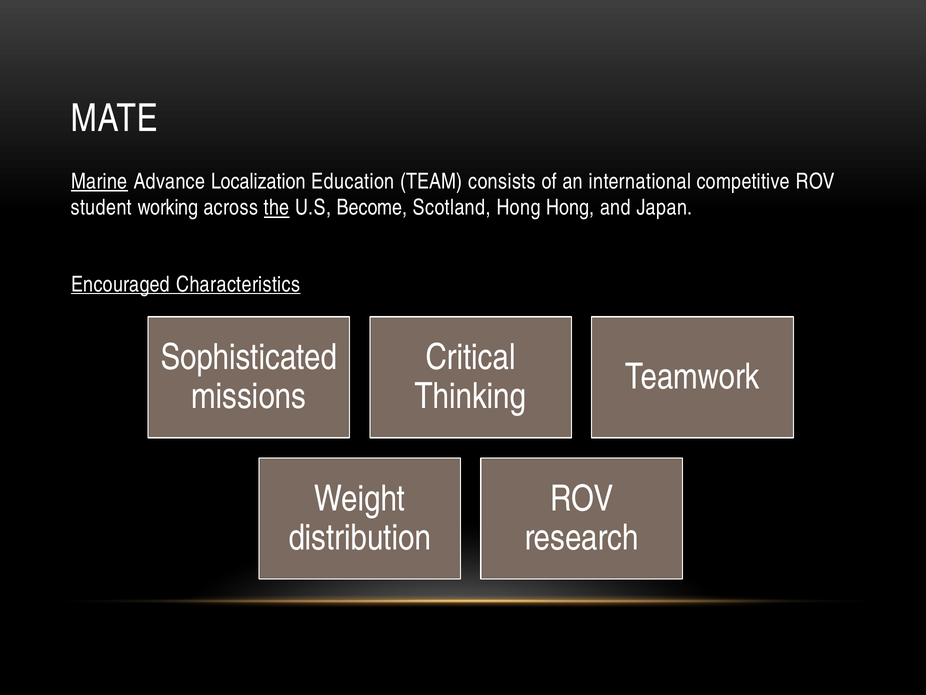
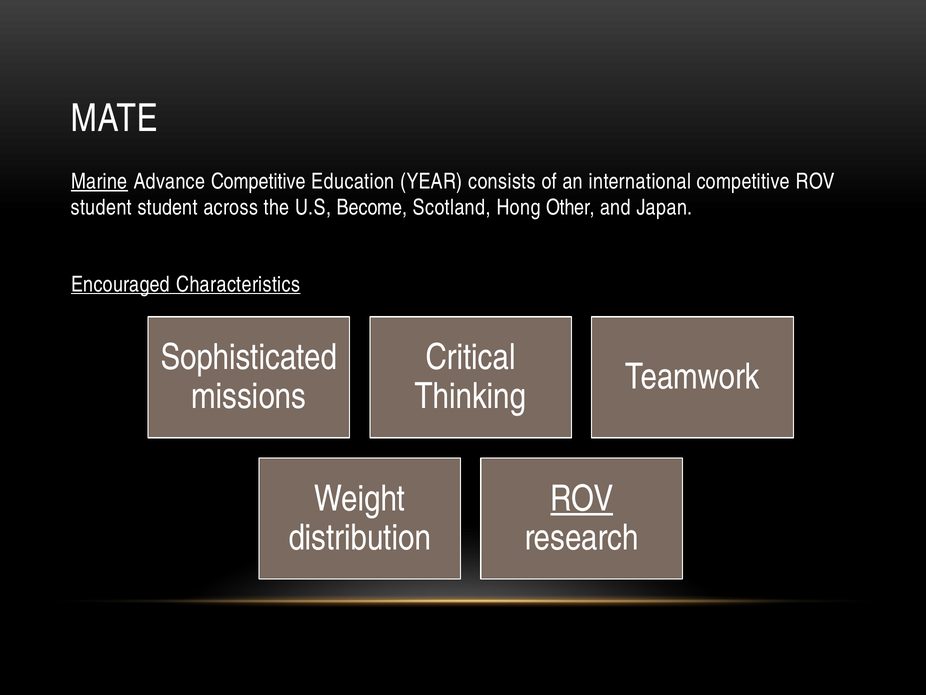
Advance Localization: Localization -> Competitive (258, 181)
TEAM: TEAM -> YEAR (431, 181)
student working: working -> student (168, 208)
the underline: present -> none (277, 208)
Hong Hong: Hong -> Other (570, 208)
ROV underline: none -> present (582, 498)
